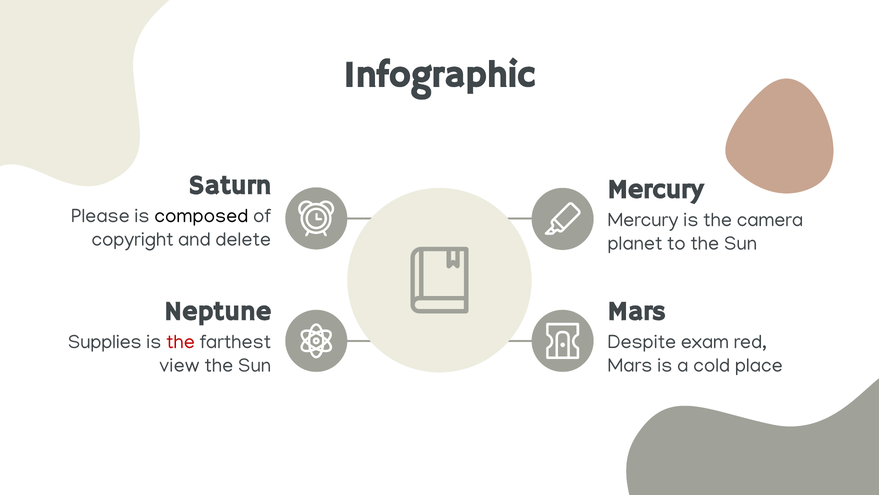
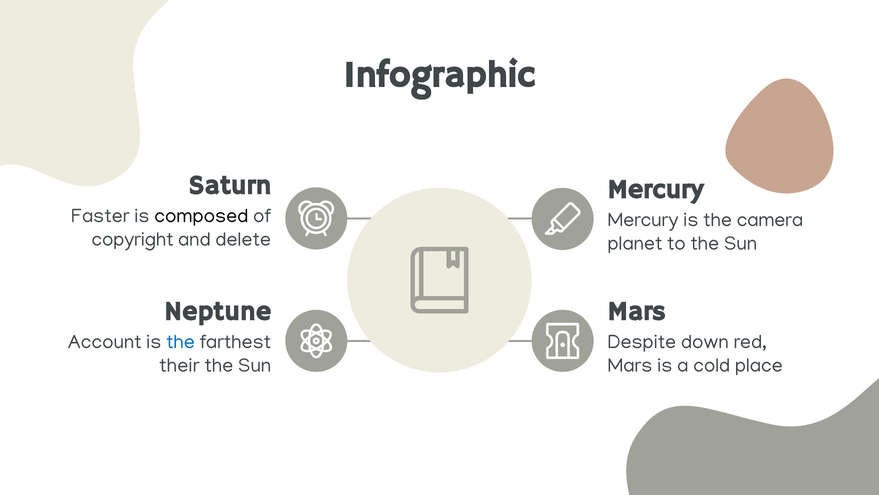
Please: Please -> Faster (100, 216)
Supplies: Supplies -> Account (105, 342)
the colour: red -> blue (181, 342)
exam: exam -> down (705, 342)
view: view -> their (179, 365)
